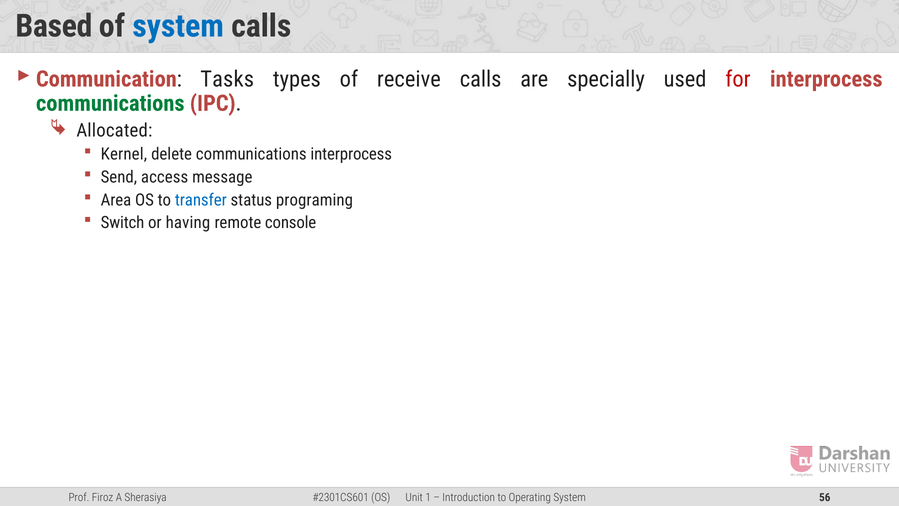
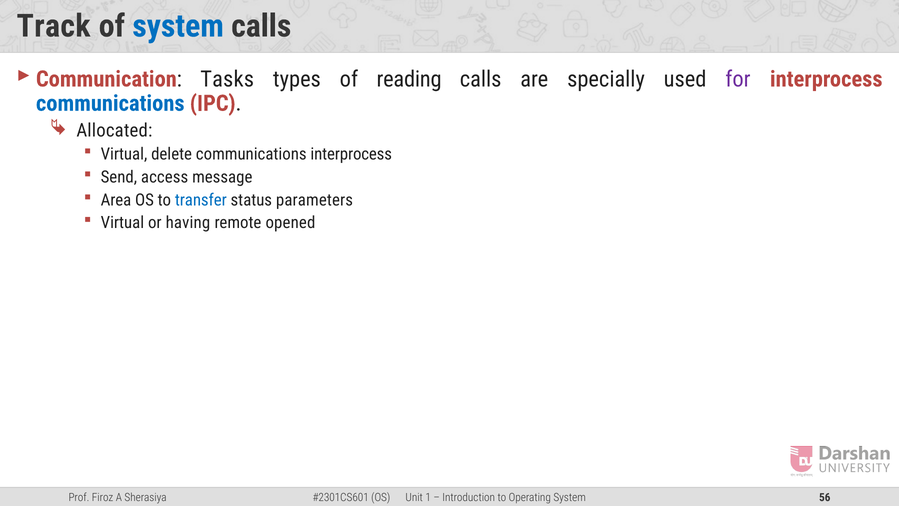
Based: Based -> Track (54, 26)
receive: receive -> reading (409, 79)
for colour: red -> purple (738, 79)
communications colour: green -> blue (110, 103)
Kernel: Kernel -> Virtual (124, 154)
programing: programing -> parameters (314, 200)
Switch: Switch -> Virtual (122, 223)
console: console -> opened (290, 223)
